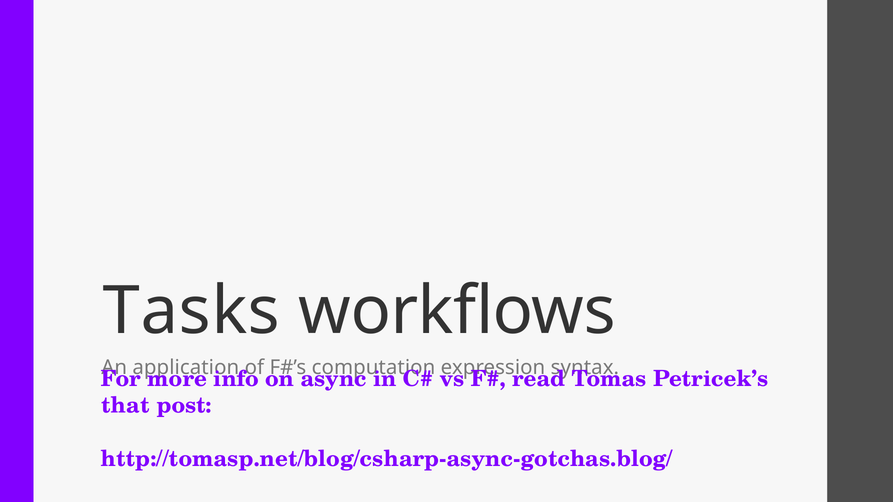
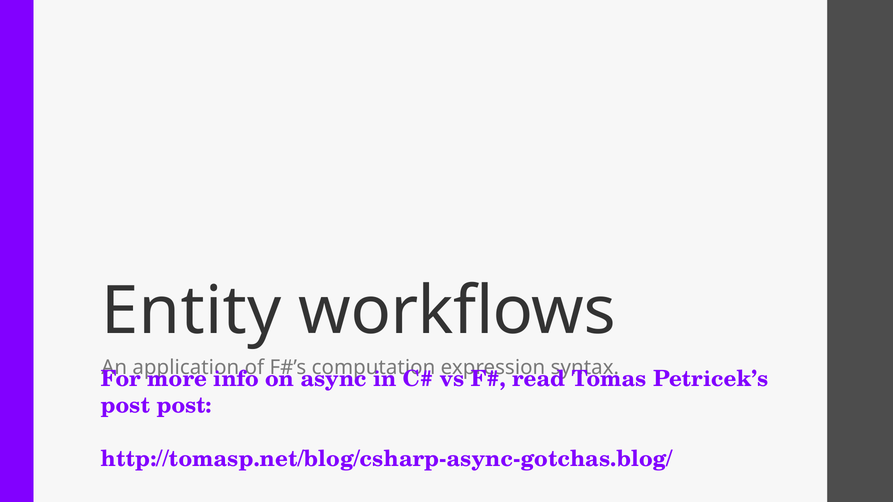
Tasks: Tasks -> Entity (191, 311)
that: that -> post (125, 406)
